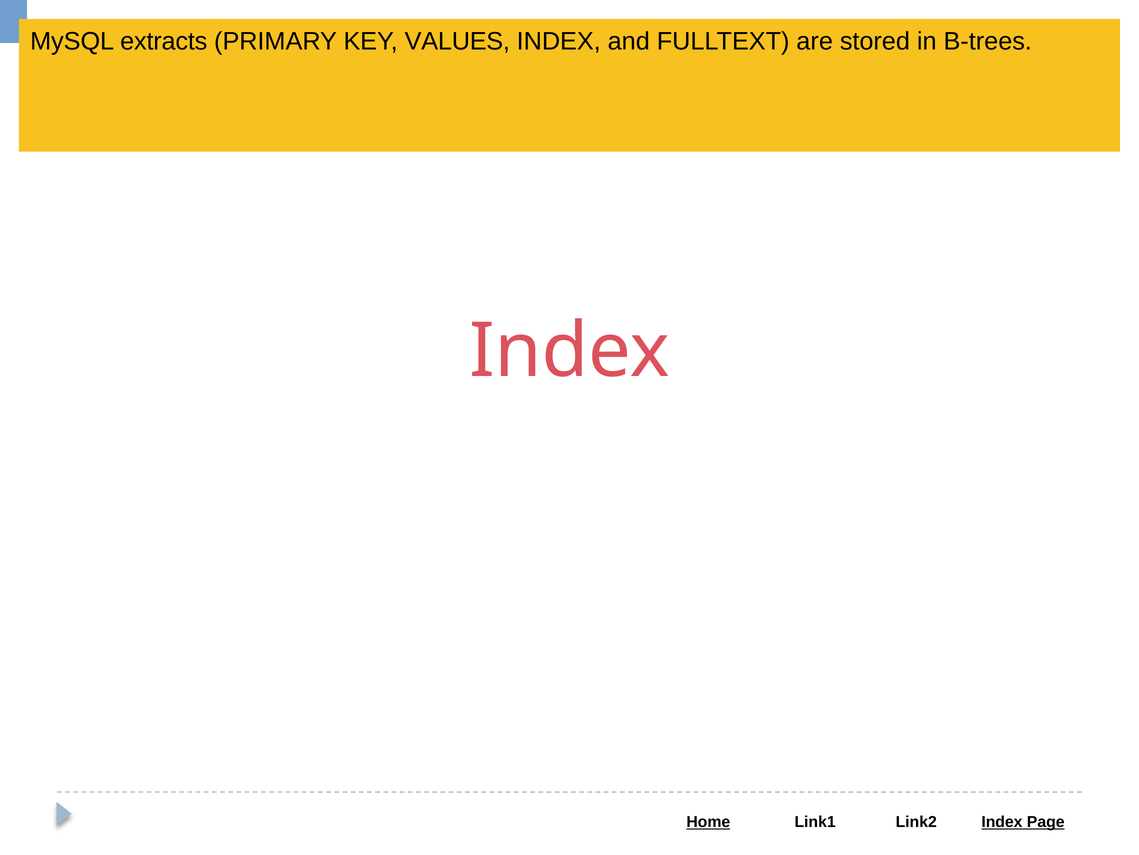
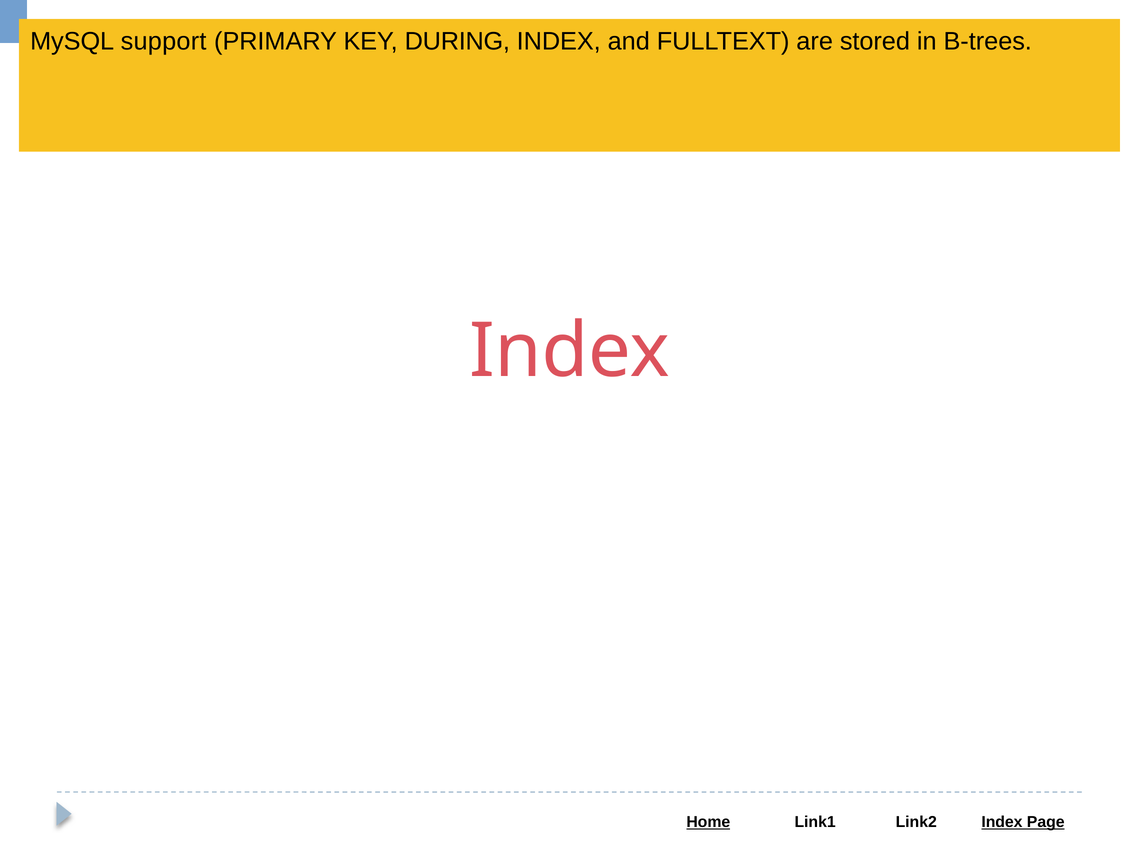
extracts: extracts -> support (164, 41)
VALUES: VALUES -> DURING (457, 41)
